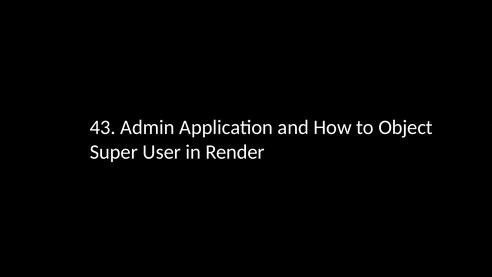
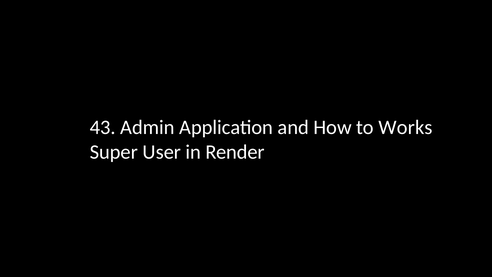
Object: Object -> Works (405, 127)
